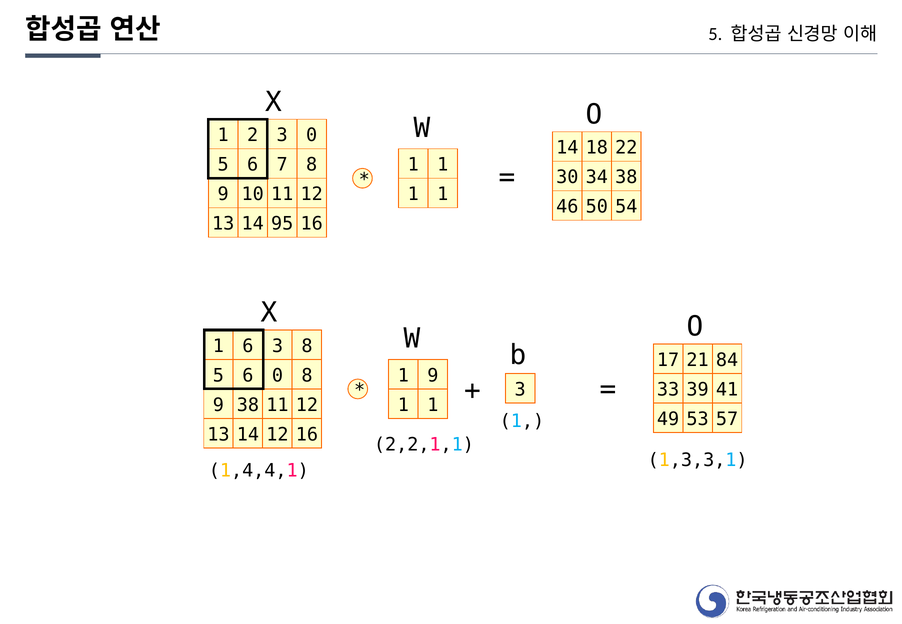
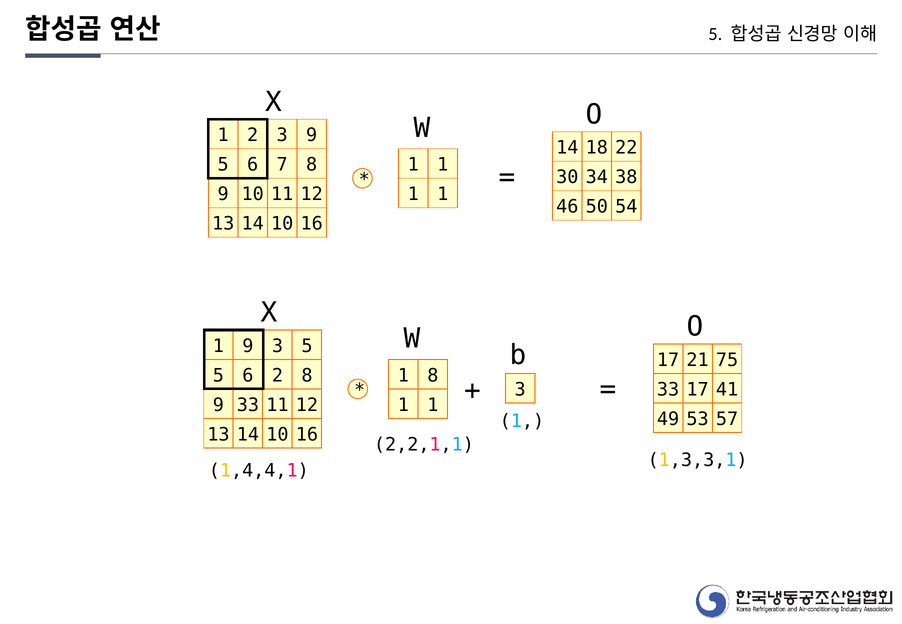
3 0: 0 -> 9 (312, 135)
95: 95 -> 10 (282, 224)
1 6: 6 -> 9 (248, 346)
3 8: 8 -> 5 (307, 346)
84: 84 -> 75 (727, 360)
6 0: 0 -> 2 (277, 376)
1 9: 9 -> 8 (433, 376)
33 39: 39 -> 17 (698, 390)
9 38: 38 -> 33 (248, 405)
12: 12 -> 10 (277, 435)
